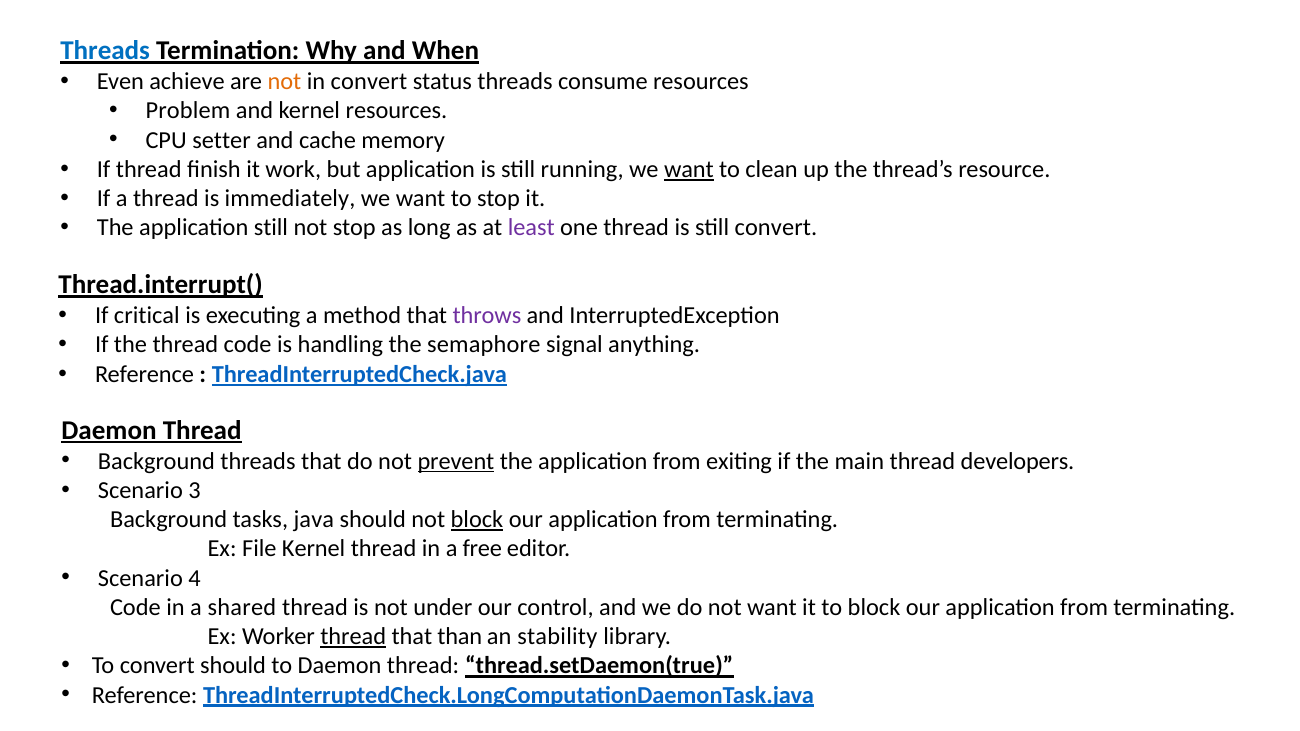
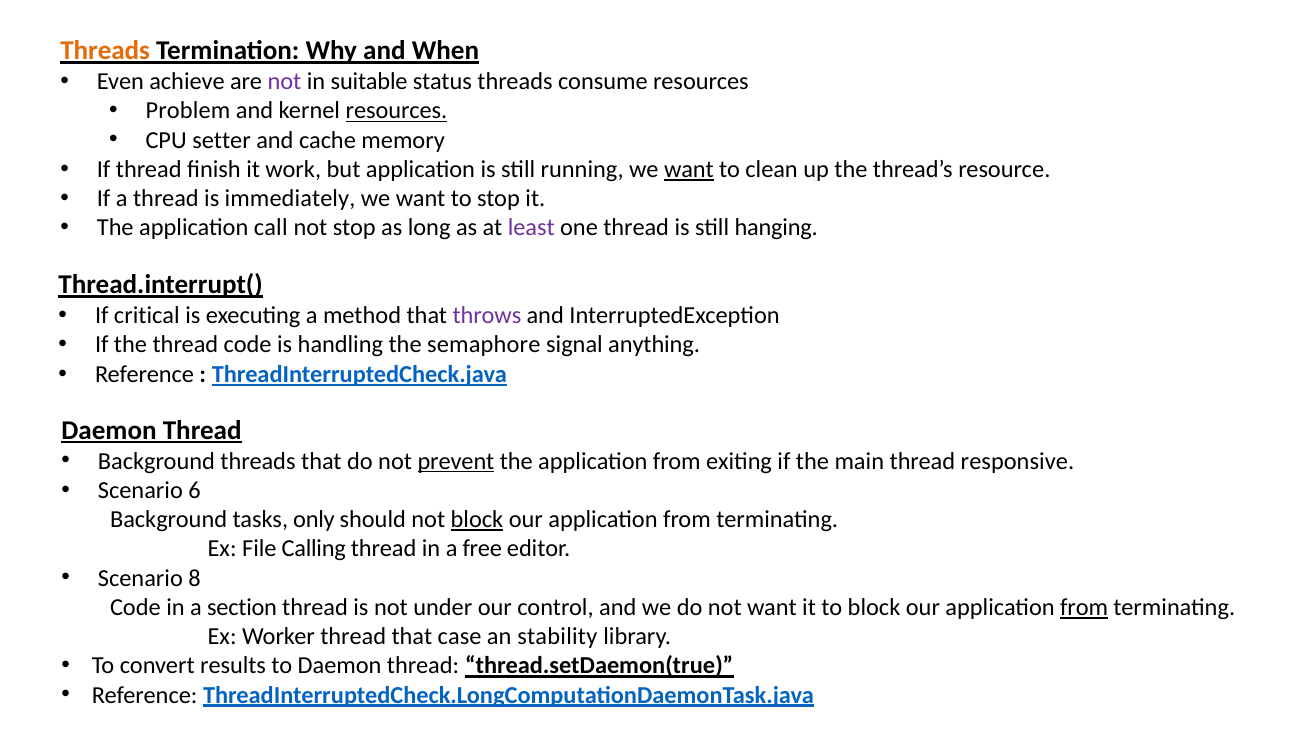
Threads colour: blue -> orange (105, 51)
not colour: orange -> purple (284, 82)
in convert: convert -> suitable (369, 82)
resources underline: none -> present (396, 111)
application still: still -> call (271, 228)
still convert: convert -> hanging (776, 228)
developers: developers -> responsive (1017, 461)
3: 3 -> 6 (195, 491)
java: java -> only (314, 520)
File Kernel: Kernel -> Calling (314, 549)
4: 4 -> 8 (195, 578)
shared: shared -> section (242, 608)
from underline: none -> present (1084, 608)
thread underline: present -> none (353, 637)
than: than -> case (460, 637)
convert should: should -> results (233, 666)
